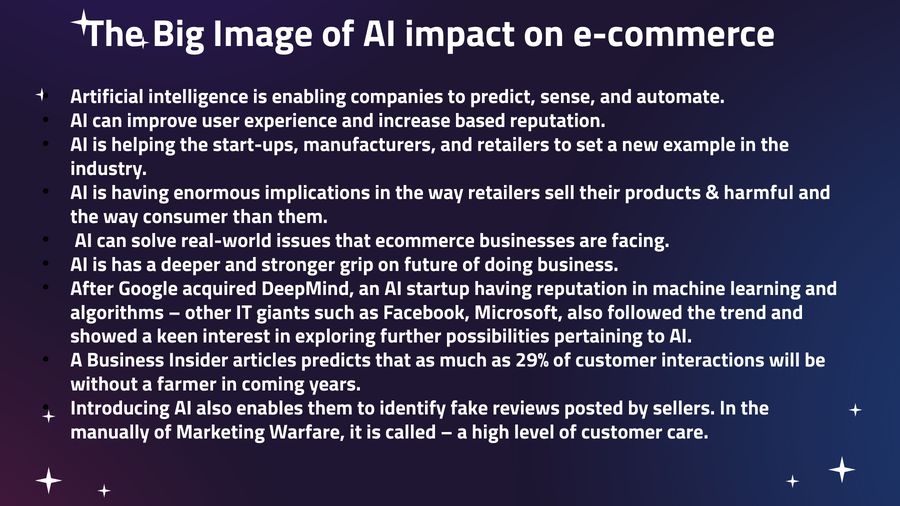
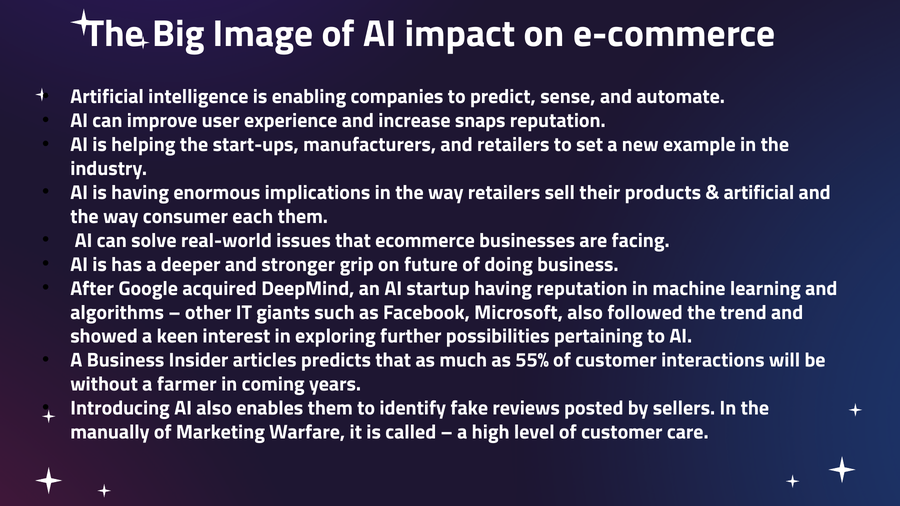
based: based -> snaps (480, 121)
harmful: harmful -> artificial (759, 193)
than: than -> each (253, 217)
29%: 29% -> 55% (532, 361)
